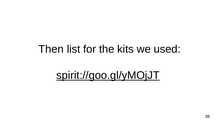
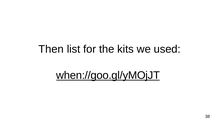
spirit://goo.gl/yMOjJT: spirit://goo.gl/yMOjJT -> when://goo.gl/yMOjJT (108, 75)
